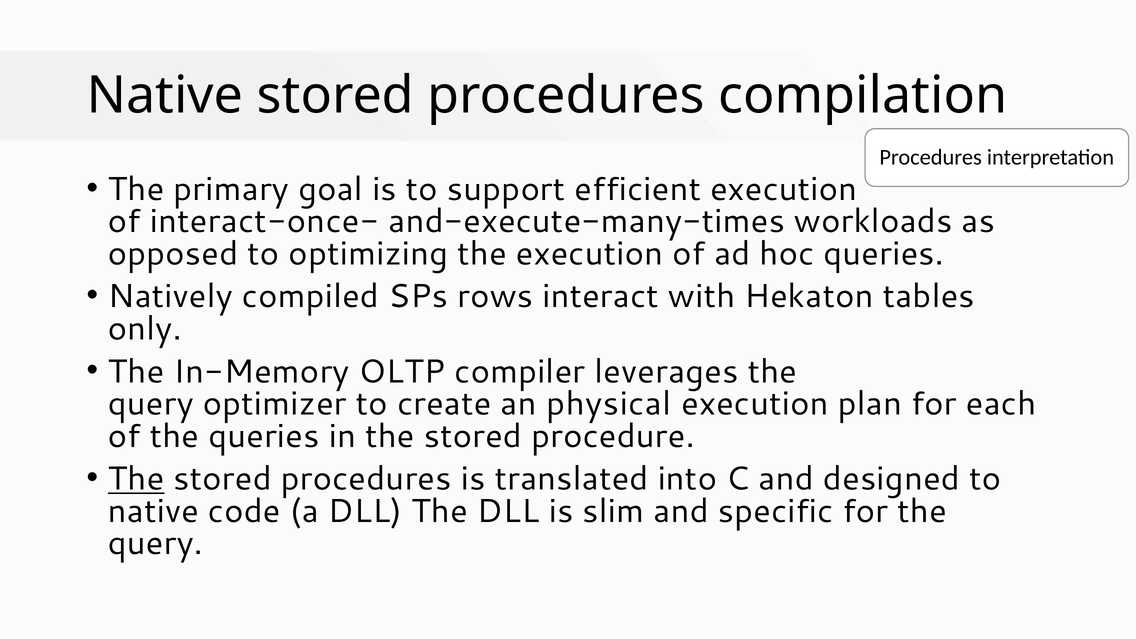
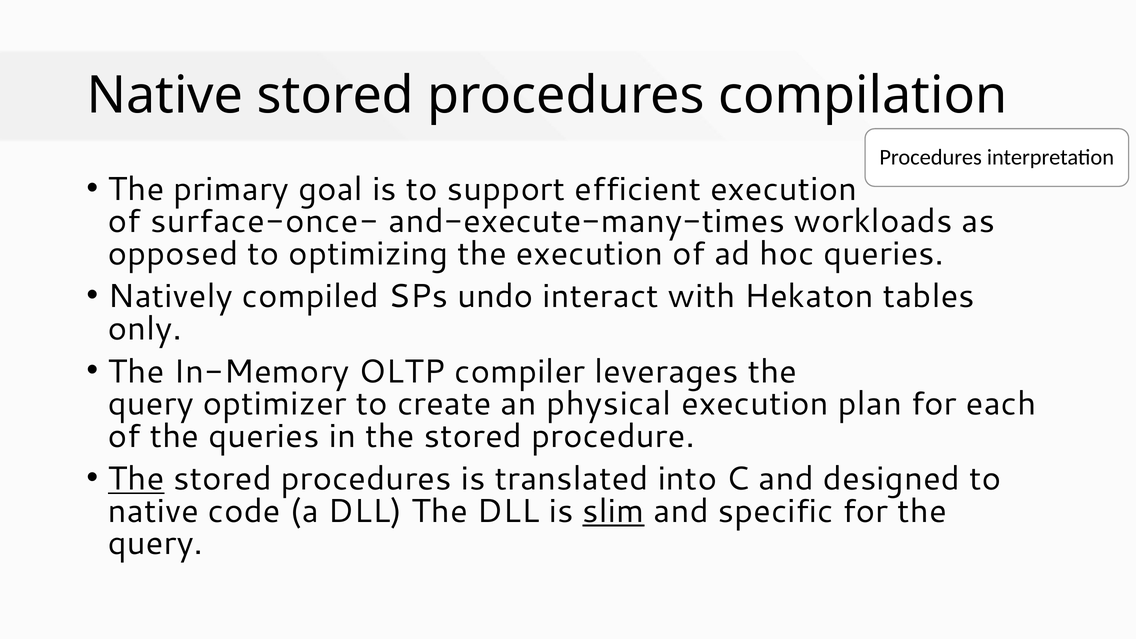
interact-once-: interact-once- -> surface-once- (264, 221)
rows: rows -> undo (495, 297)
slim underline: none -> present (613, 511)
